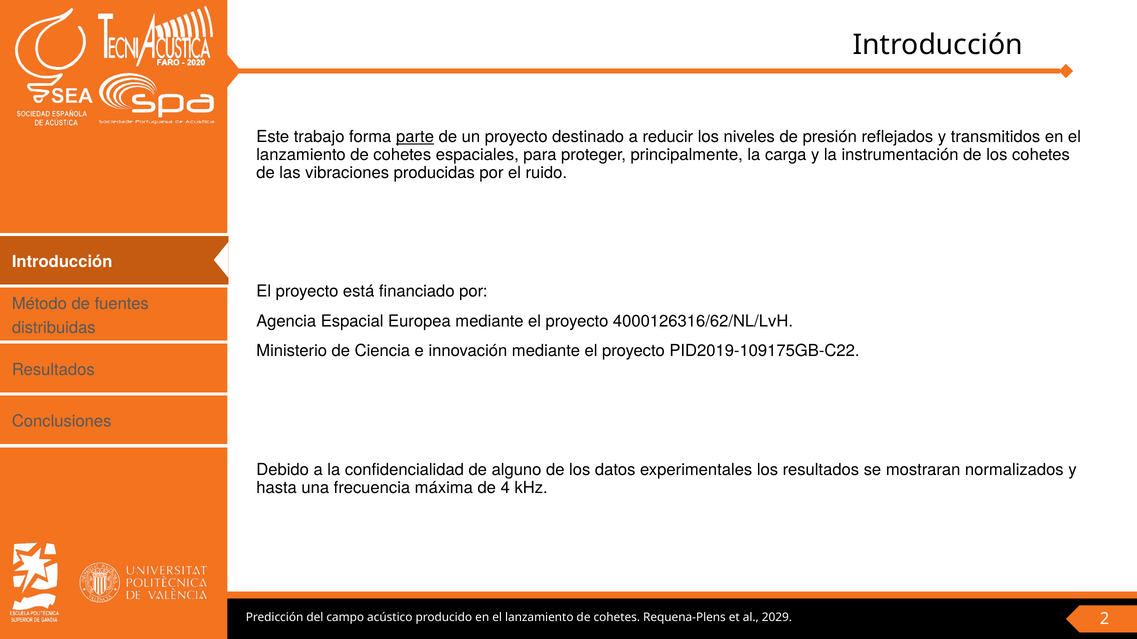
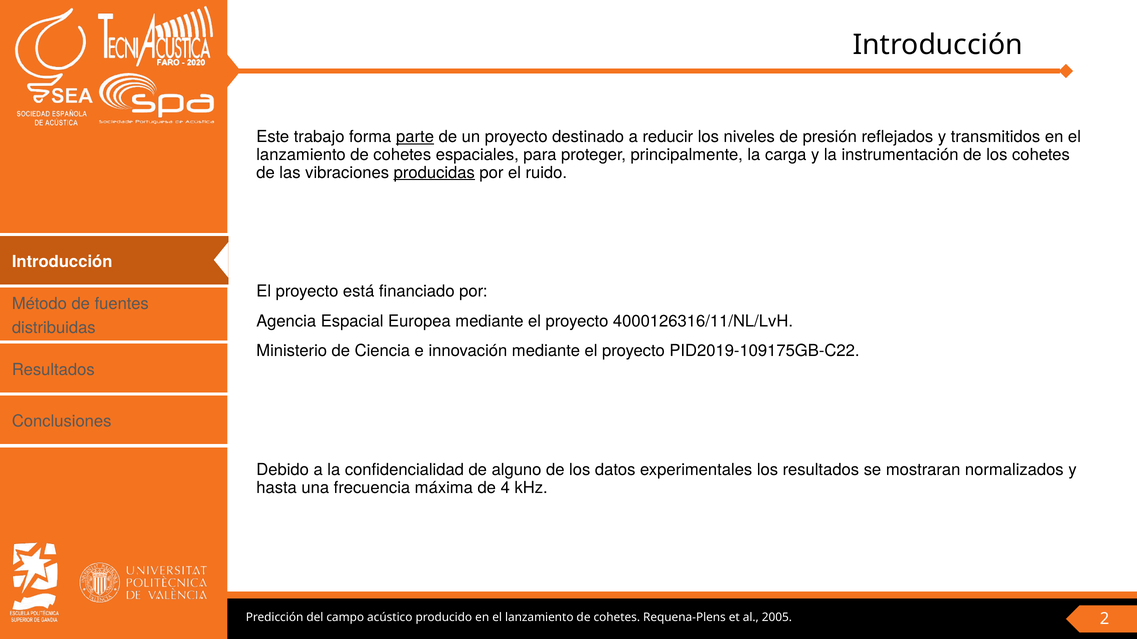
producidas underline: none -> present (434, 173)
4000126316/62/NL/LvH: 4000126316/62/NL/LvH -> 4000126316/11/NL/LvH (703, 322)
2029: 2029 -> 2005 (777, 618)
